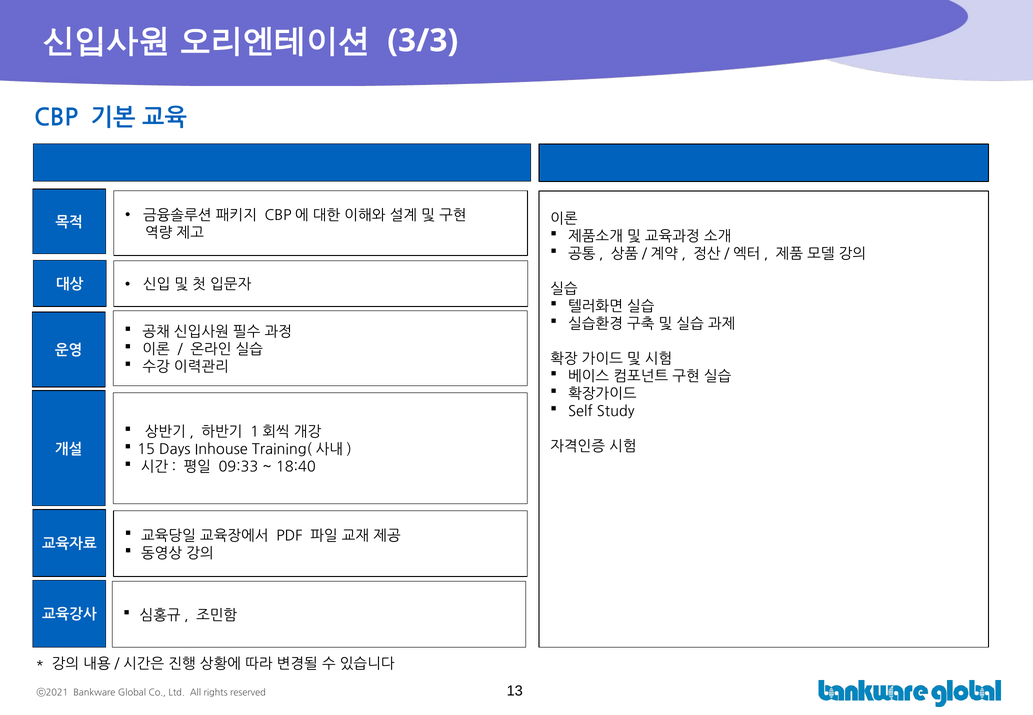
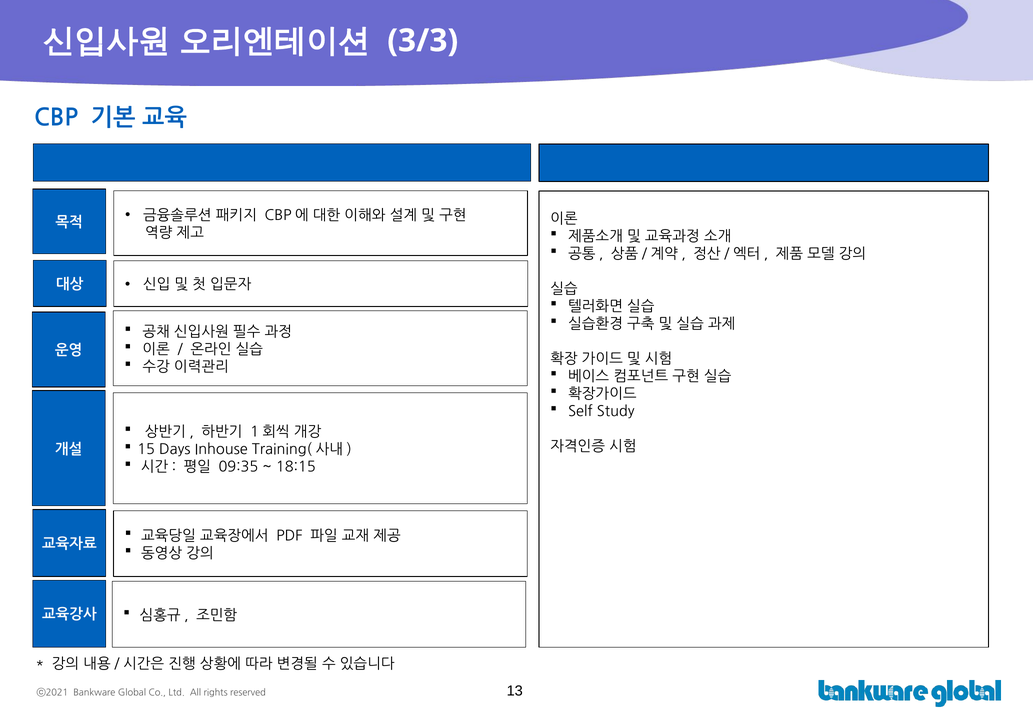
09:33: 09:33 -> 09:35 (238, 467)
18:40: 18:40 -> 18:15 (296, 467)
